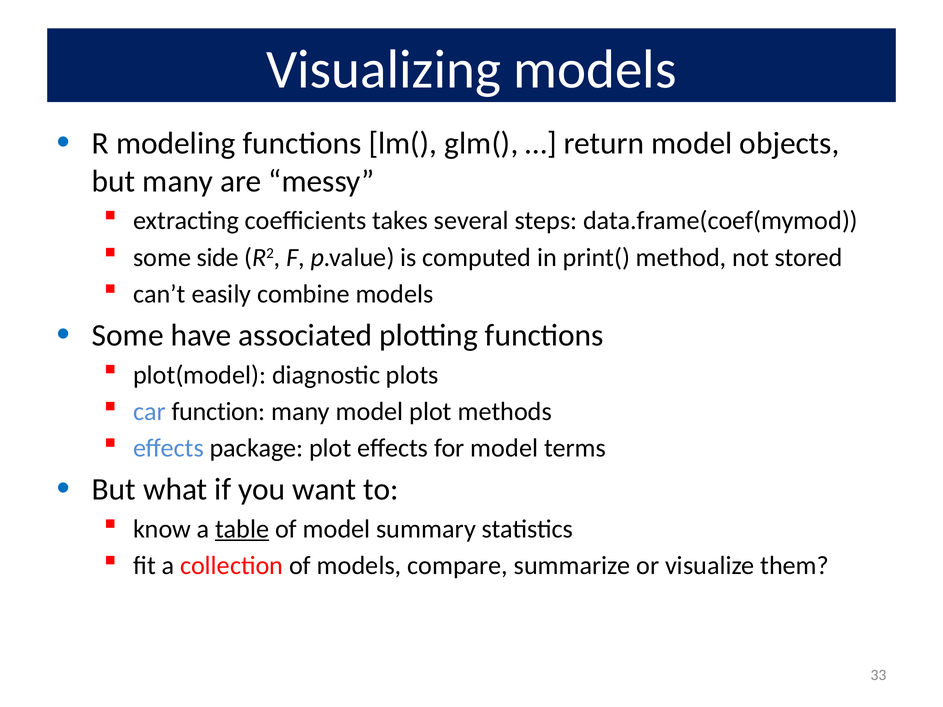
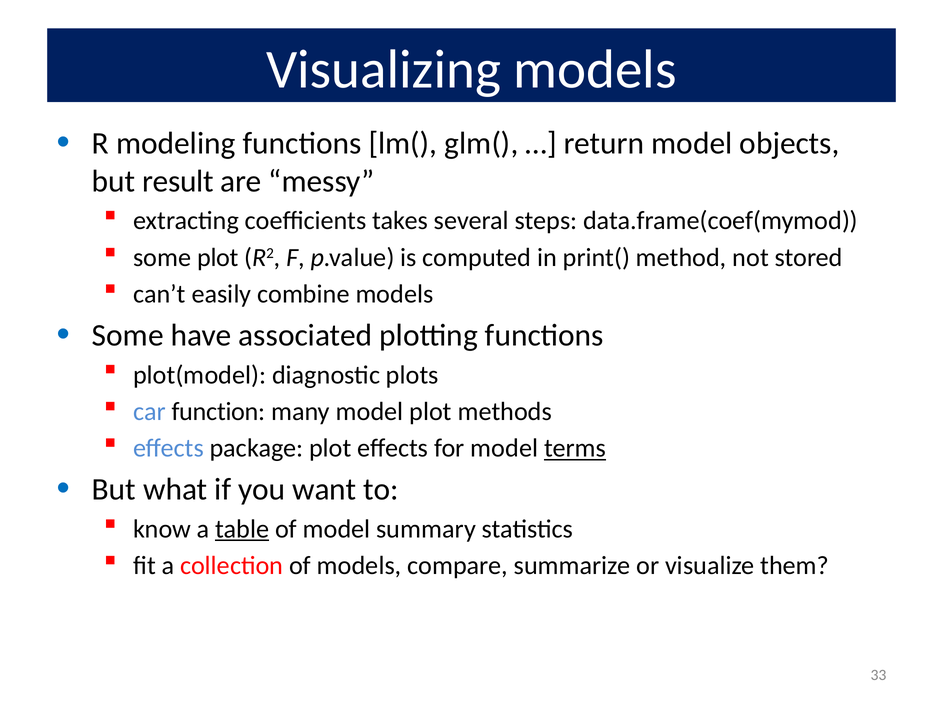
but many: many -> result (178, 181)
some side: side -> plot (218, 258)
terms underline: none -> present (575, 448)
